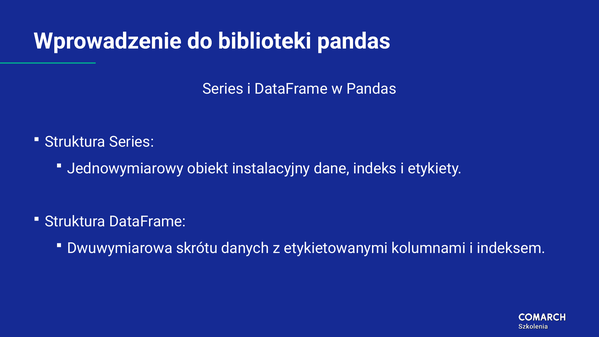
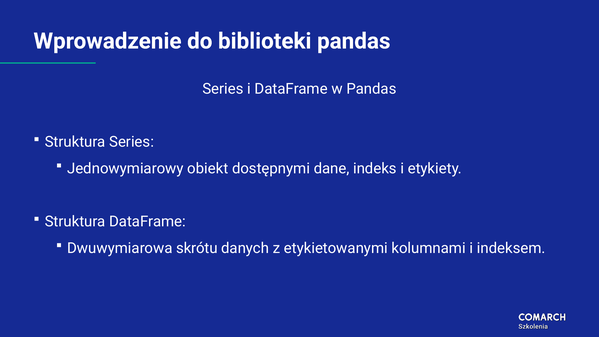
instalacyjny: instalacyjny -> dostępnymi (271, 168)
